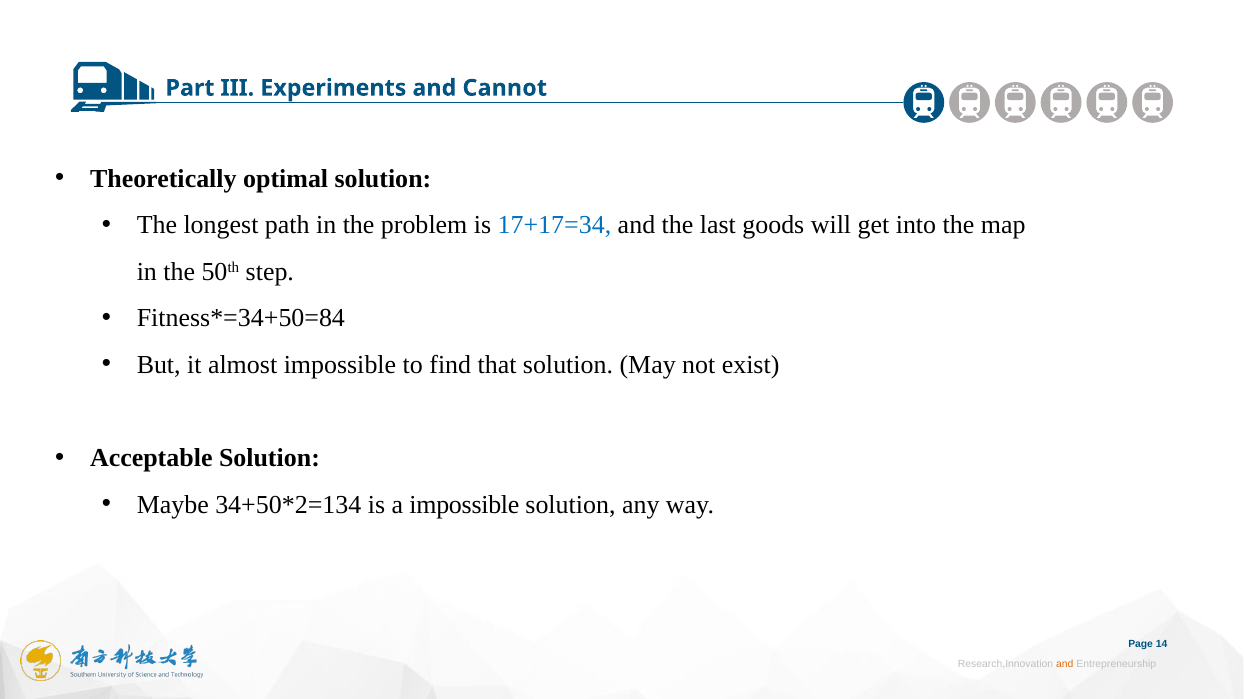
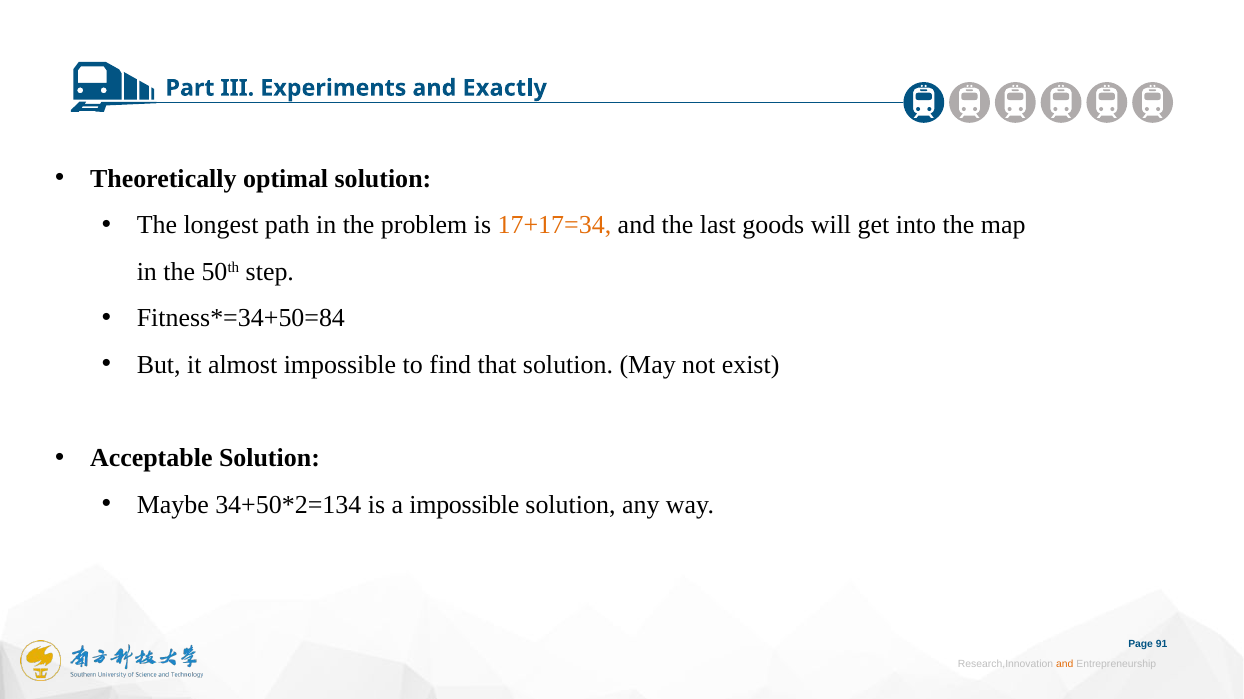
Cannot: Cannot -> Exactly (505, 88)
17+17=34 colour: blue -> orange (554, 225)
14: 14 -> 91 (1162, 645)
